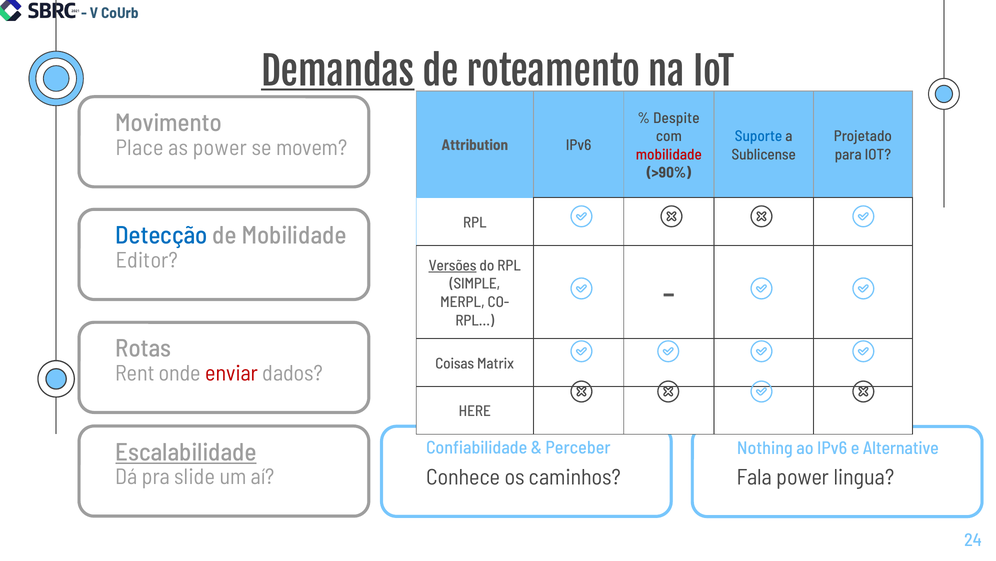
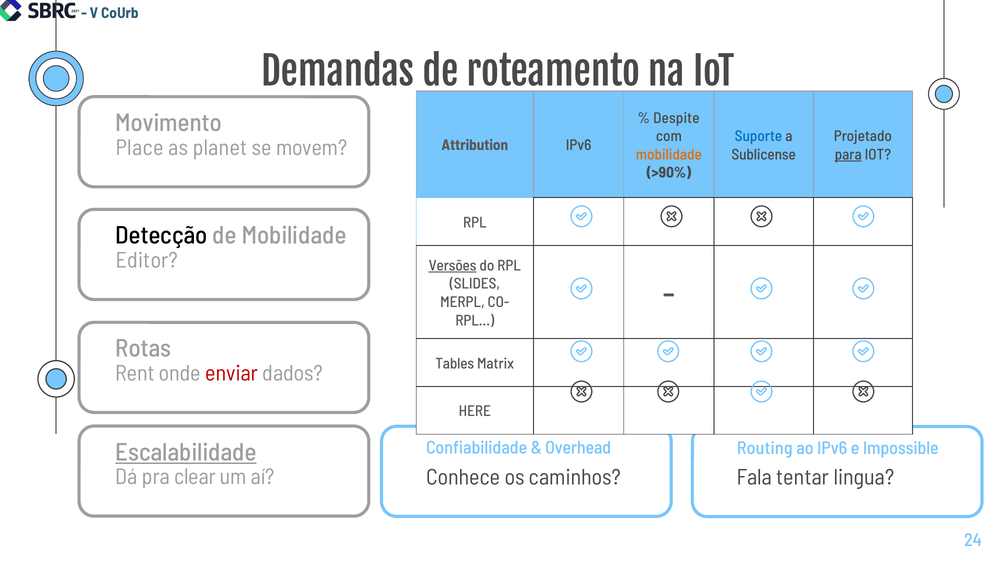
Demandas underline: present -> none (338, 73)
as power: power -> planet (220, 148)
mobilidade colour: red -> orange (669, 154)
para underline: none -> present (848, 154)
Detecção colour: blue -> black (161, 235)
SIMPLE: SIMPLE -> SLIDES (475, 284)
Coisas: Coisas -> Tables (455, 363)
Perceber: Perceber -> Overhead (578, 447)
Nothing: Nothing -> Routing (765, 448)
Alternative: Alternative -> Impossible (901, 448)
slide: slide -> clear (195, 476)
Fala power: power -> tentar (803, 477)
